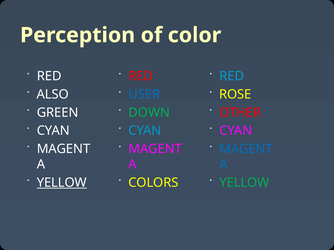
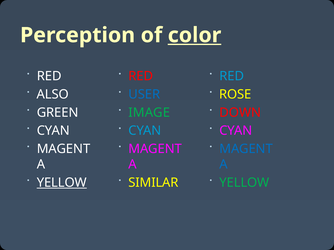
color underline: none -> present (195, 35)
DOWN: DOWN -> IMAGE (149, 113)
OTHER: OTHER -> DOWN (240, 113)
COLORS: COLORS -> SIMILAR (153, 183)
